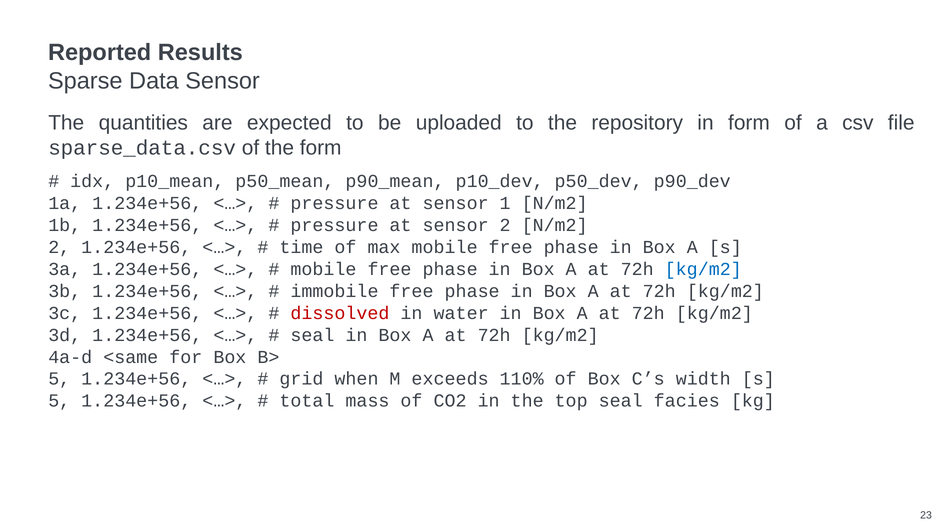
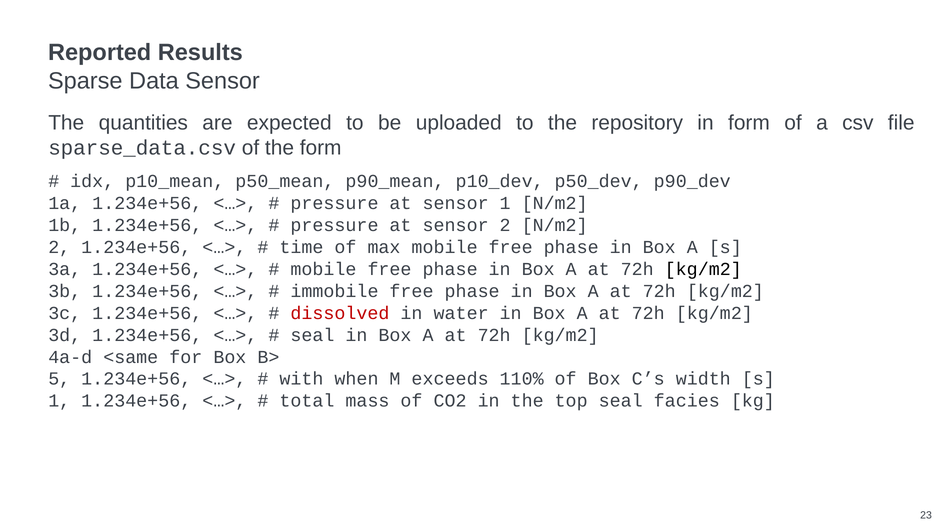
kg/m2 colour: blue -> black (703, 269)
grid: grid -> with (301, 379)
5: 5 -> 1 (59, 401)
